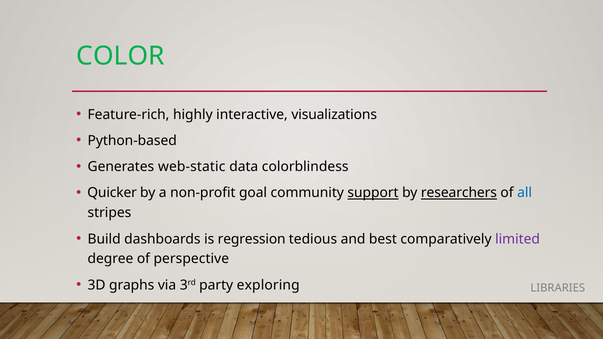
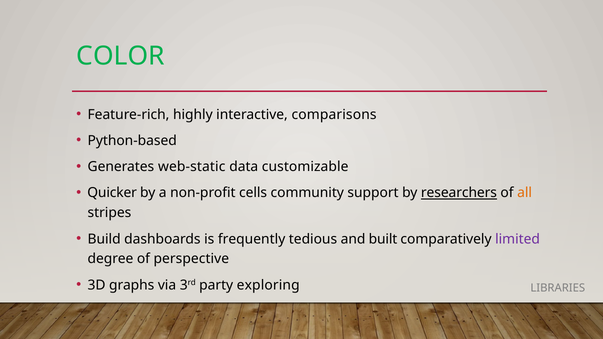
visualizations: visualizations -> comparisons (334, 115)
colorblindess: colorblindess -> customizable (305, 167)
goal: goal -> cells (253, 193)
support underline: present -> none (373, 193)
all colour: blue -> orange (525, 193)
regression: regression -> frequently (252, 239)
best: best -> built (383, 239)
